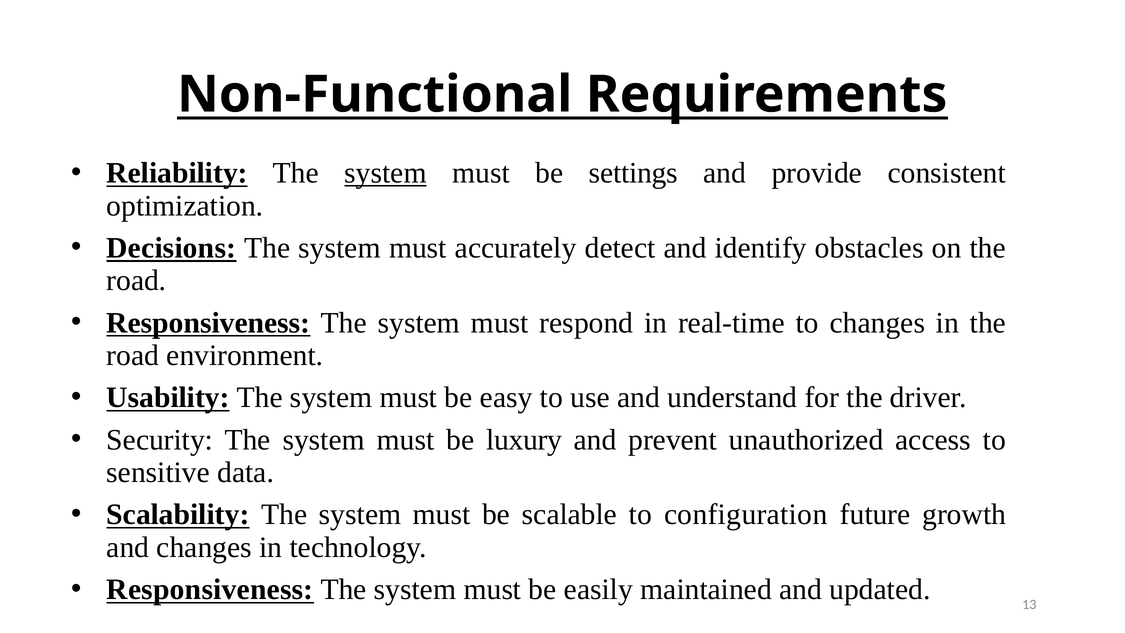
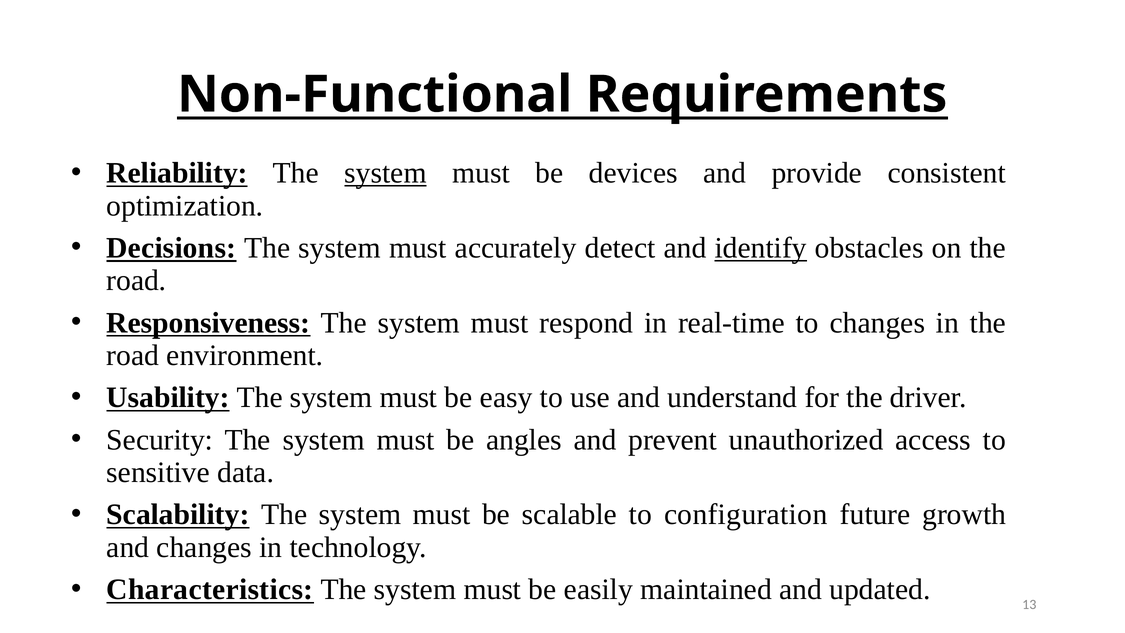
settings: settings -> devices (633, 173)
identify underline: none -> present (761, 248)
luxury: luxury -> angles (524, 440)
Responsiveness: Responsiveness -> Characteristics (210, 589)
